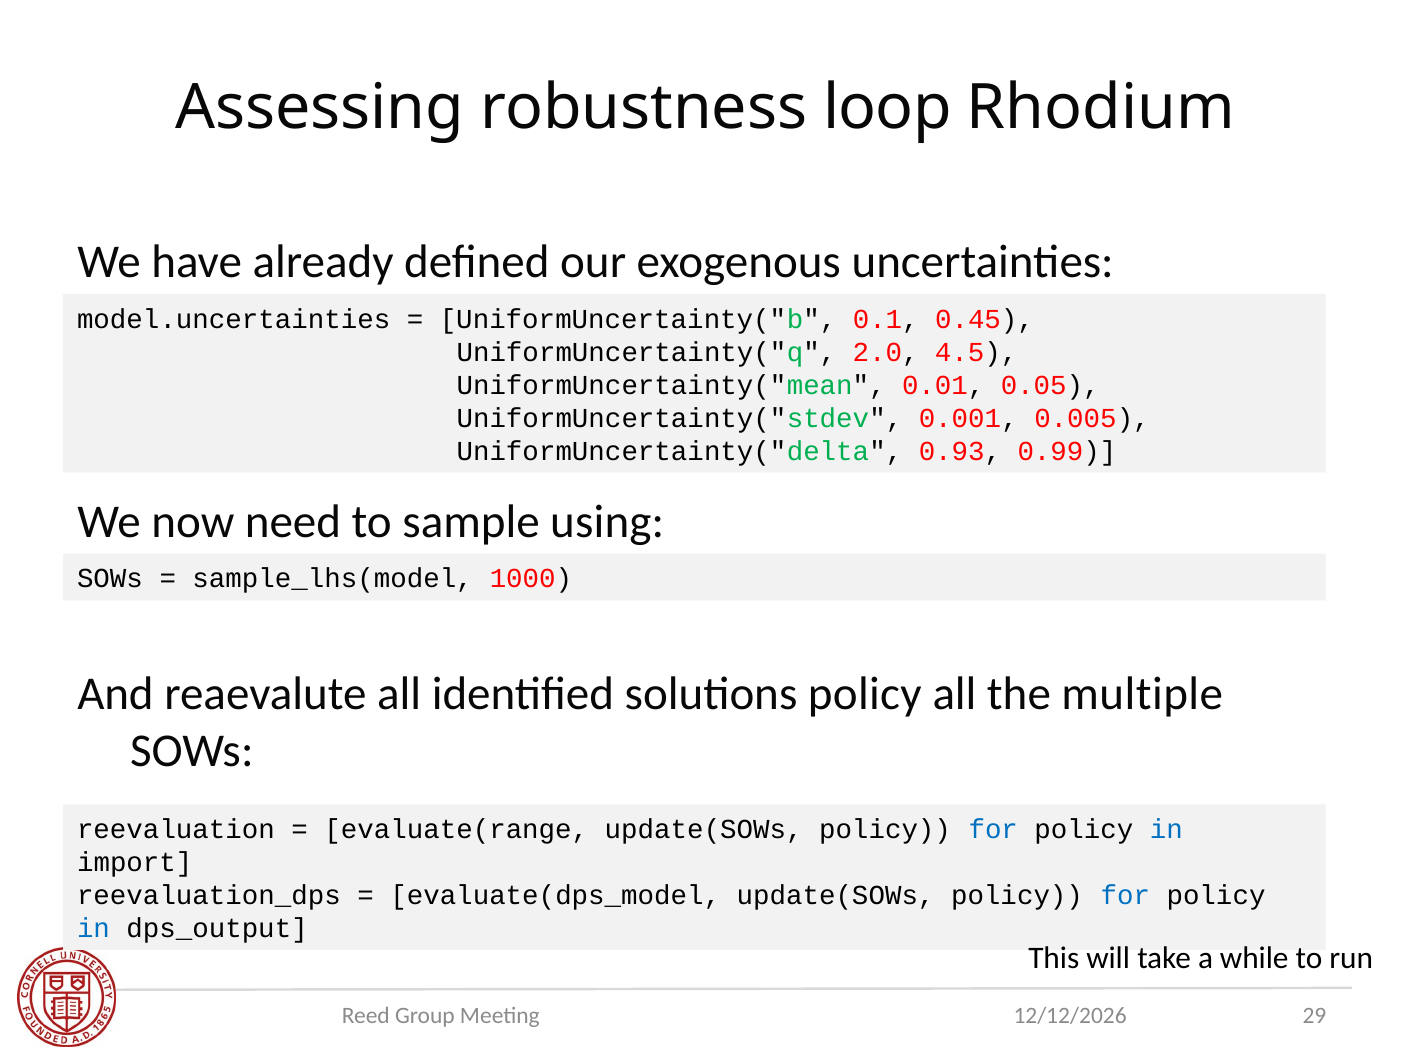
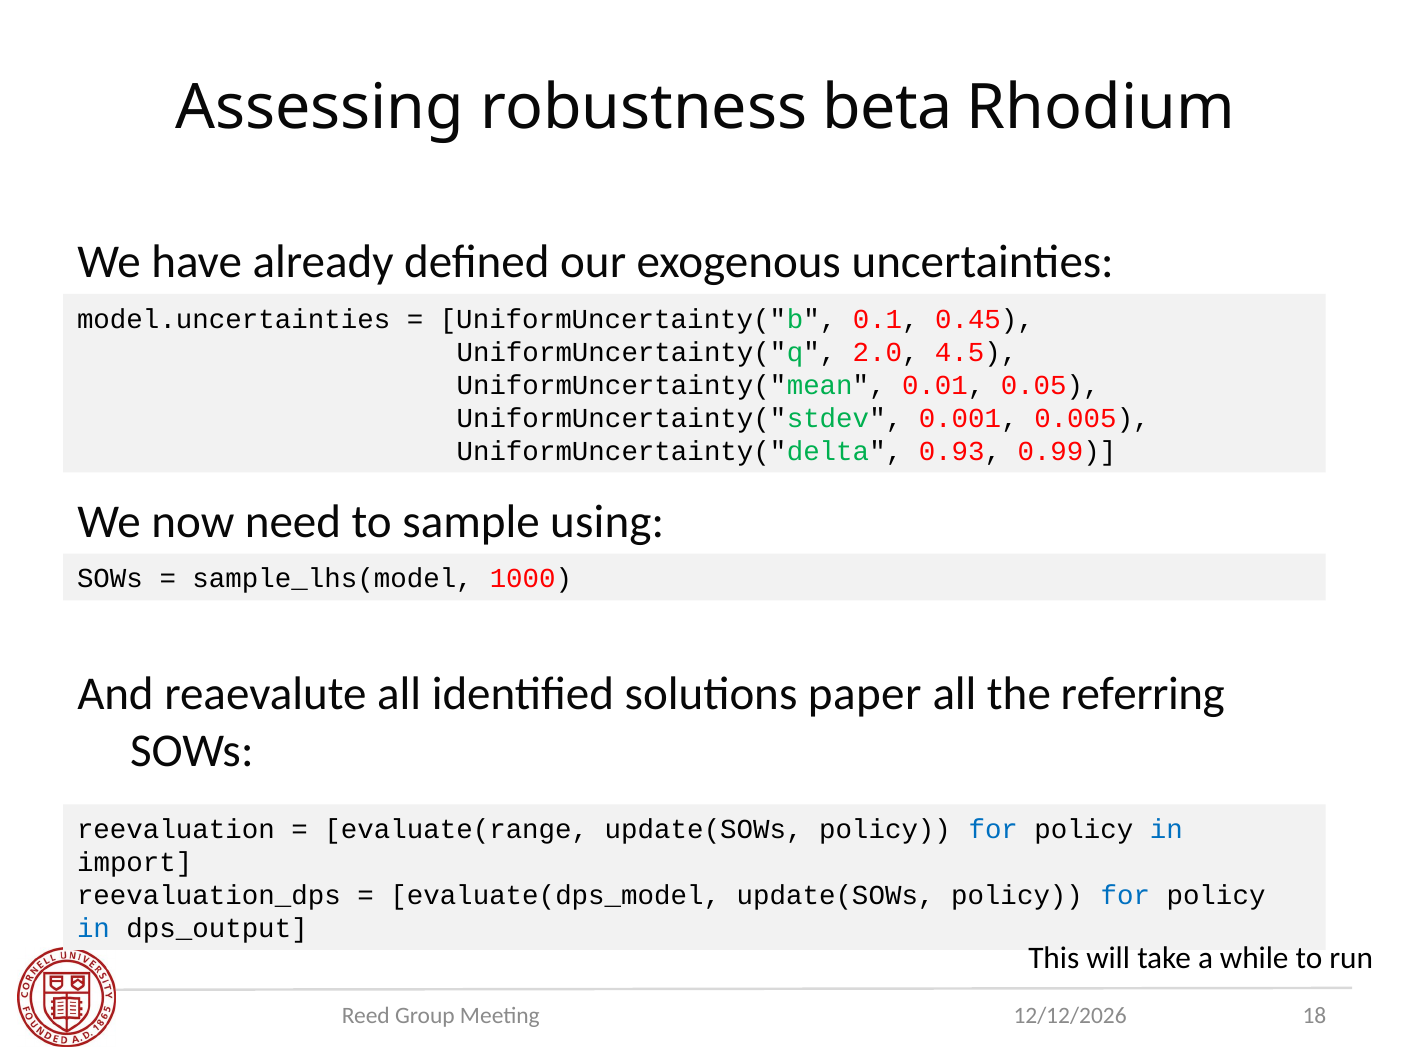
loop: loop -> beta (887, 108)
solutions policy: policy -> paper (865, 694)
multiple: multiple -> referring (1143, 694)
29: 29 -> 18 (1314, 1016)
